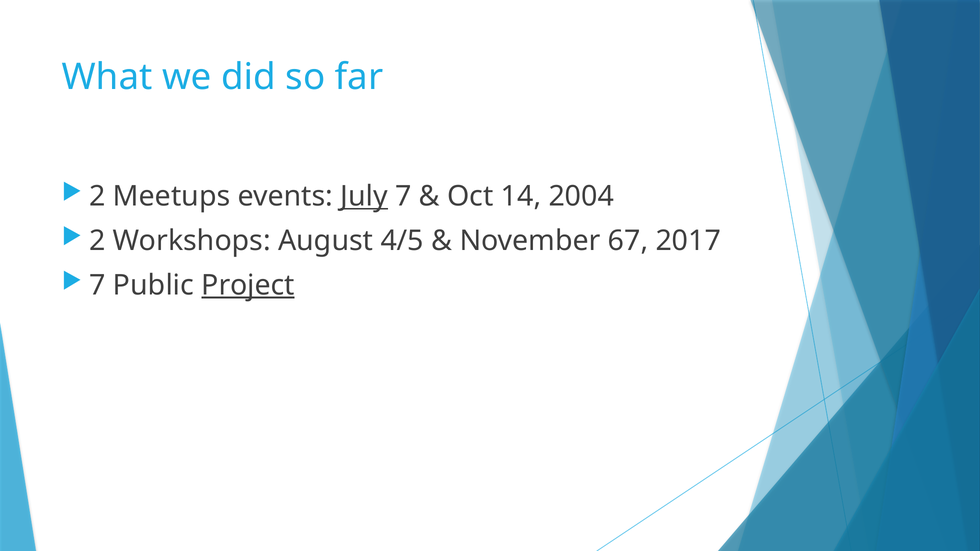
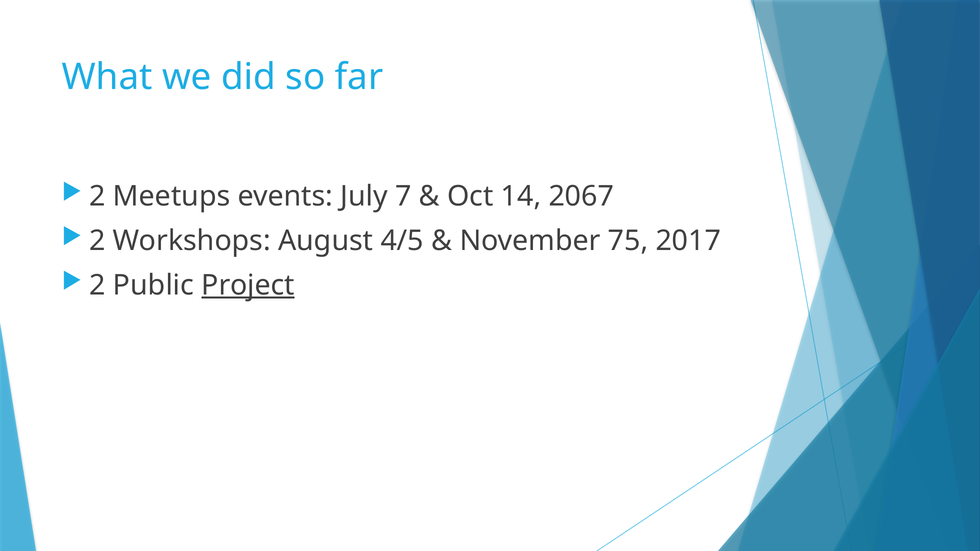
July underline: present -> none (364, 196)
2004: 2004 -> 2067 (581, 196)
67: 67 -> 75 (628, 241)
7: 7 -> 2 (98, 285)
